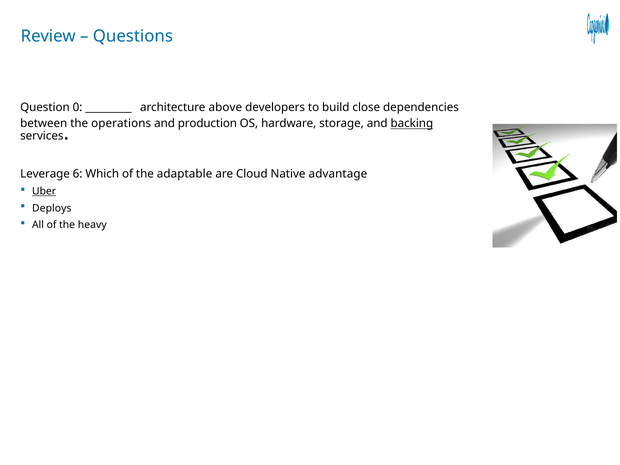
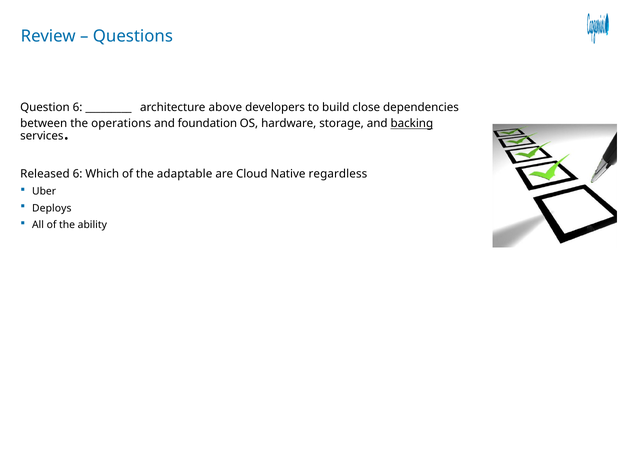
Question 0: 0 -> 6 (78, 108)
production: production -> foundation (207, 124)
Leverage: Leverage -> Released (45, 174)
advantage: advantage -> regardless (338, 174)
Uber underline: present -> none (44, 191)
heavy: heavy -> ability (92, 225)
